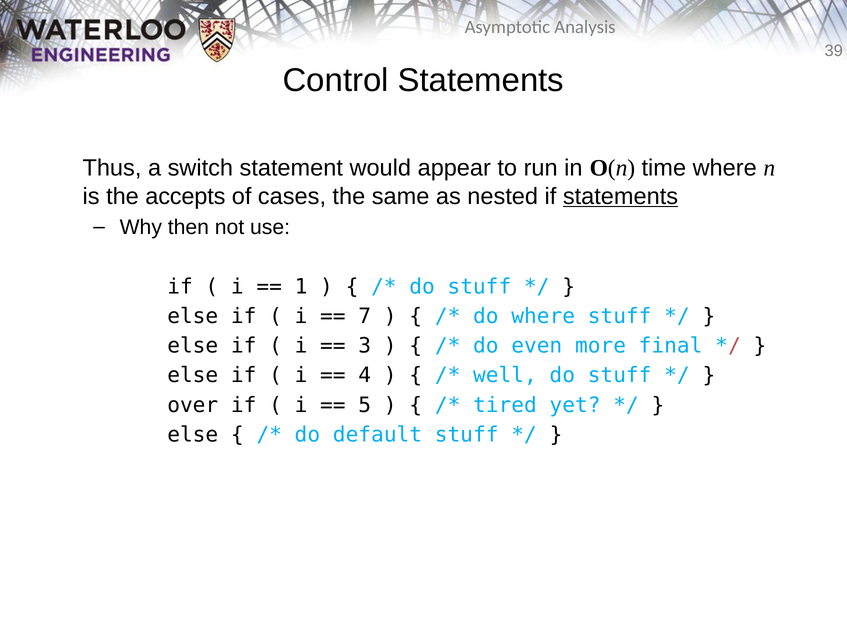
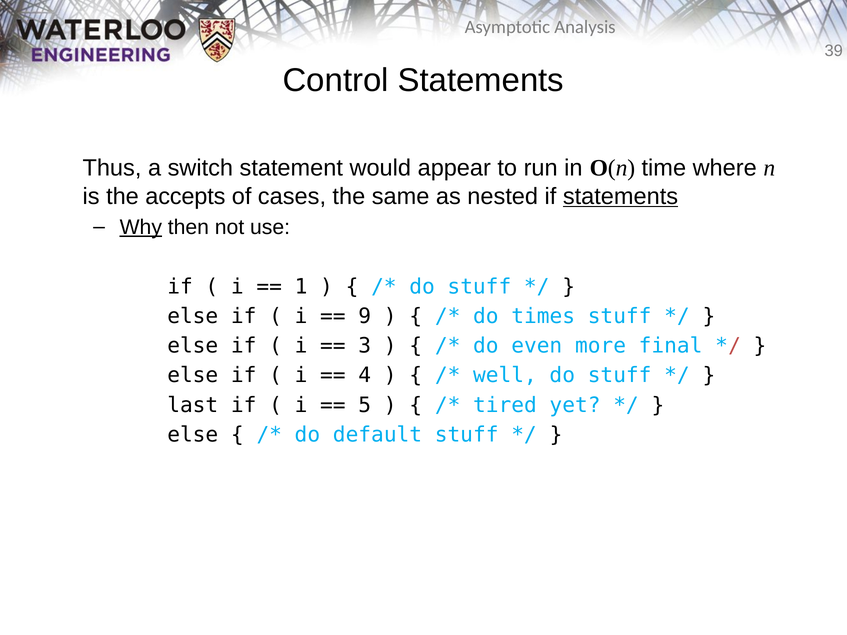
Why underline: none -> present (141, 227)
7: 7 -> 9 (365, 316)
do where: where -> times (543, 316)
over: over -> last (193, 405)
